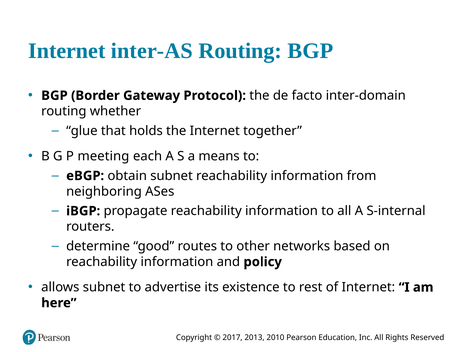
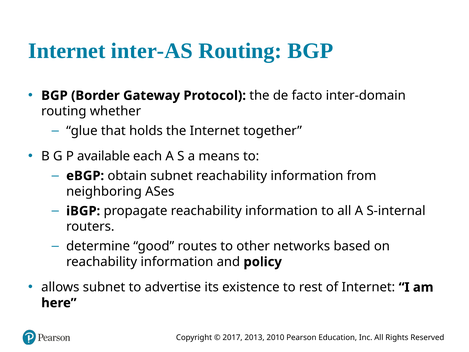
meeting: meeting -> available (104, 156)
